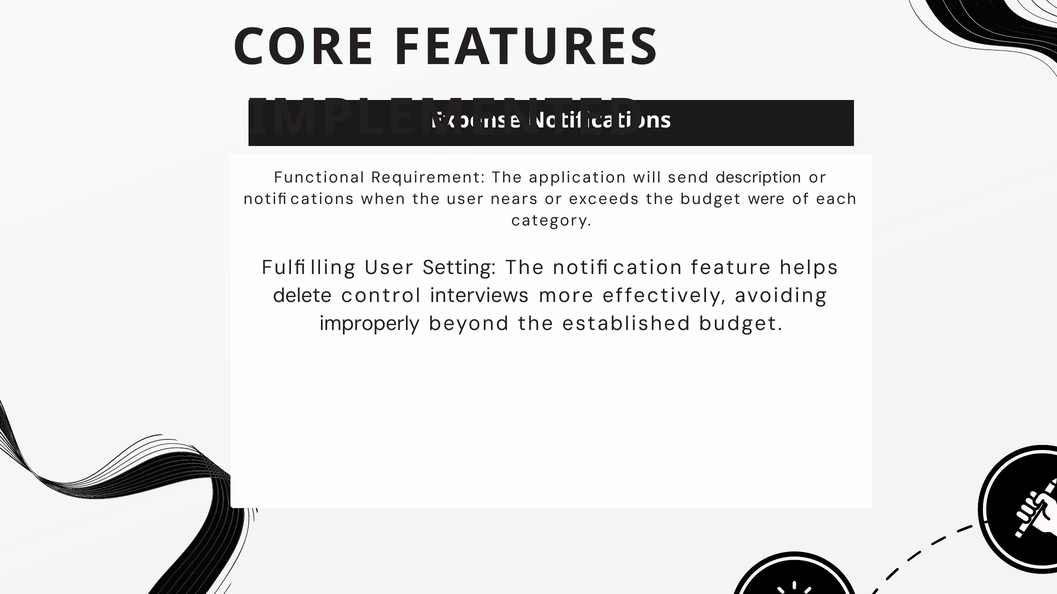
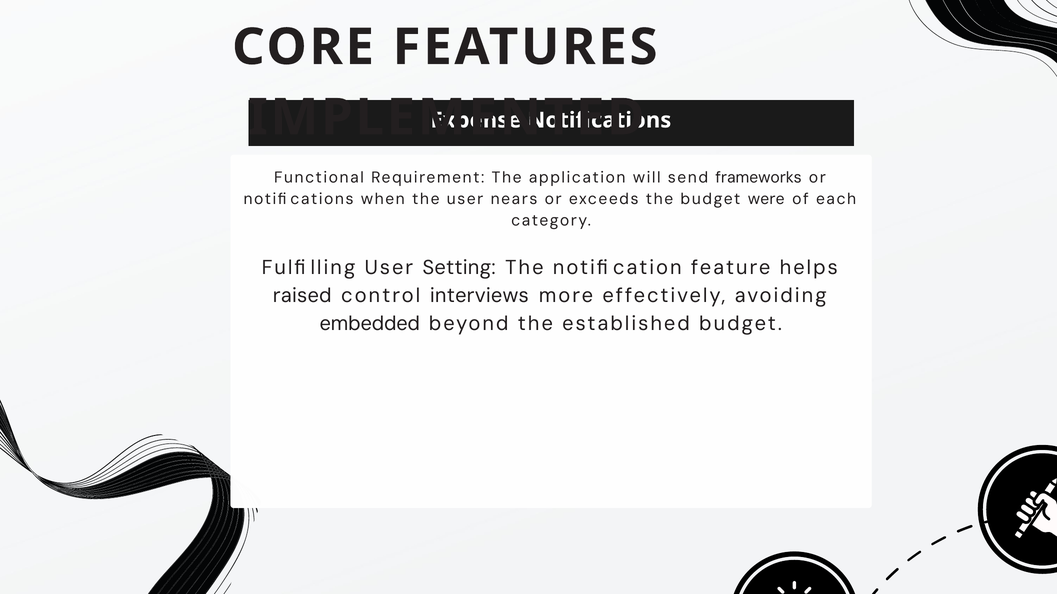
description: description -> frameworks (759, 178)
delete: delete -> raised (302, 296)
improperly: improperly -> embedded (370, 324)
